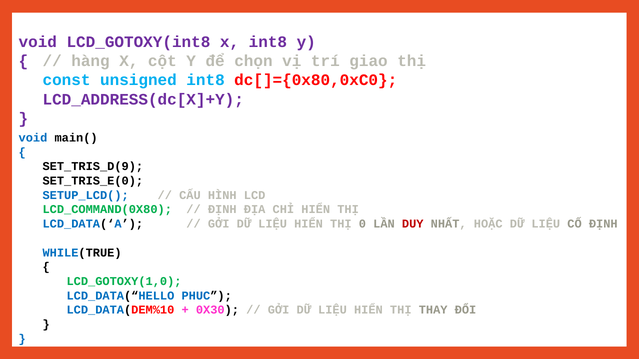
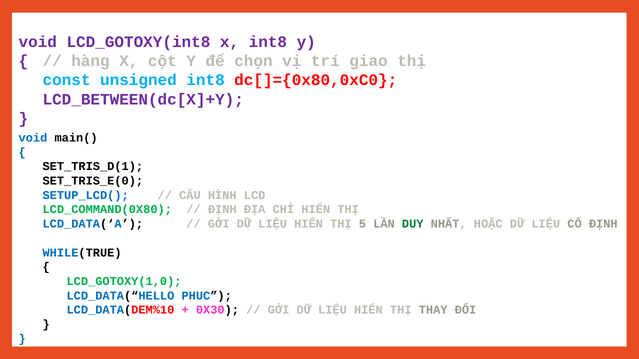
LCD_ADDRESS(dc[X]+Y: LCD_ADDRESS(dc[X]+Y -> LCD_BETWEEN(dc[X]+Y (143, 99)
SET_TRIS_D(9: SET_TRIS_D(9 -> SET_TRIS_D(1 (93, 167)
0: 0 -> 5 (362, 224)
DUY colour: red -> green (413, 224)
